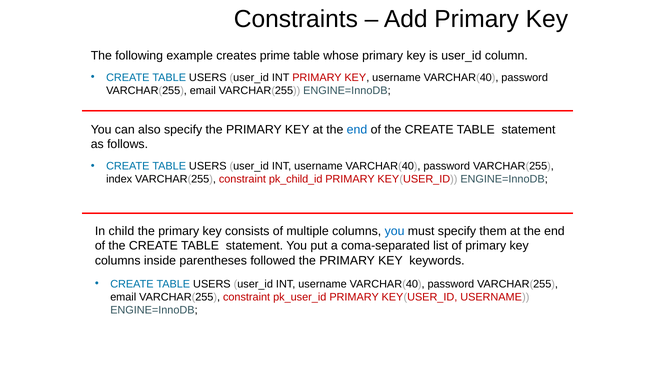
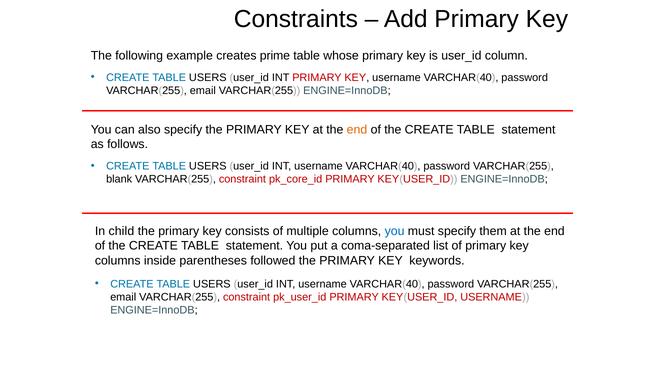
end colour: blue -> orange (357, 129)
index: index -> blank (119, 179)
pk_child_id: pk_child_id -> pk_core_id (296, 179)
